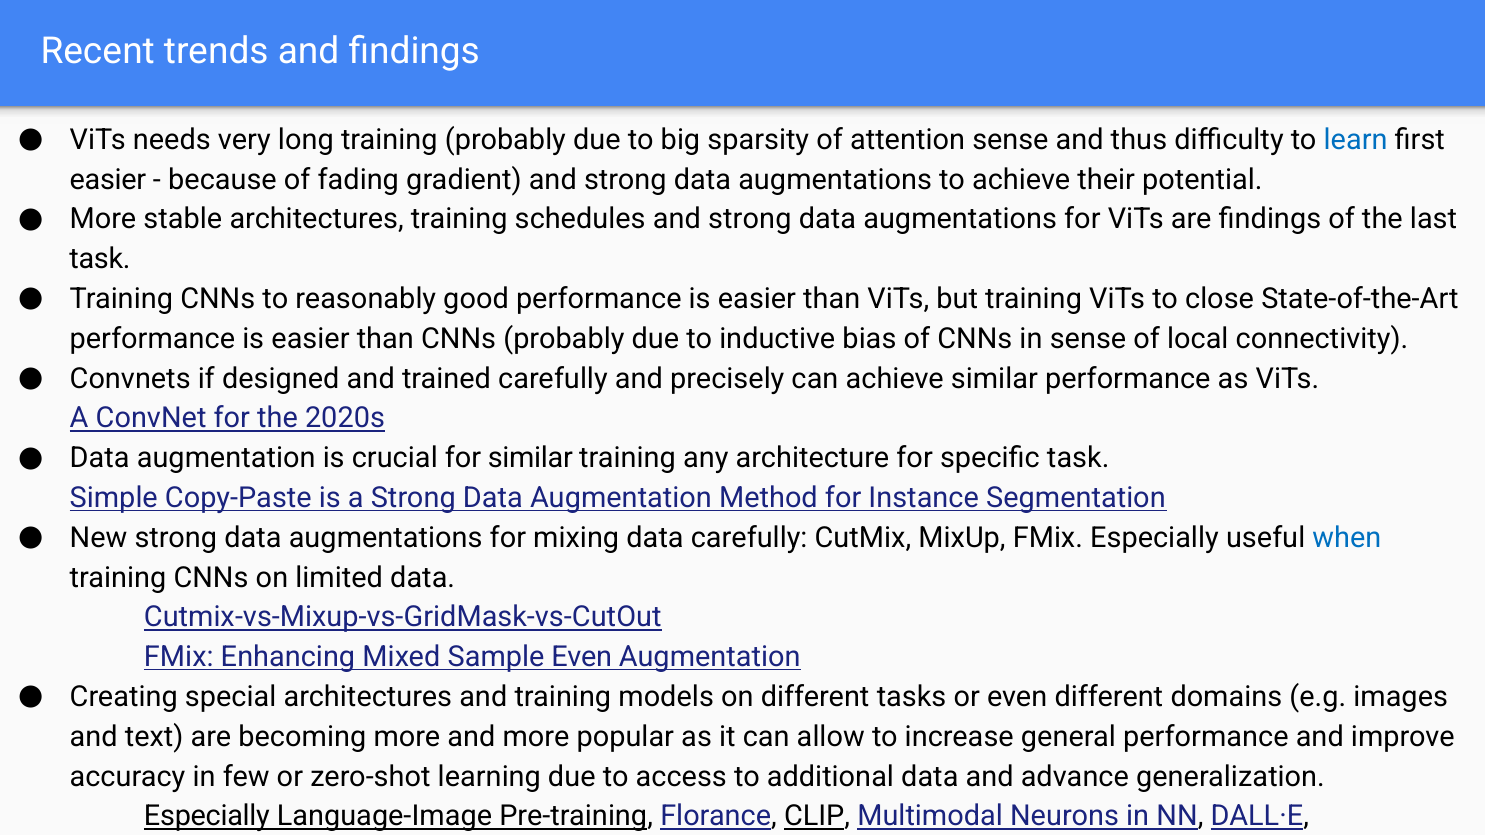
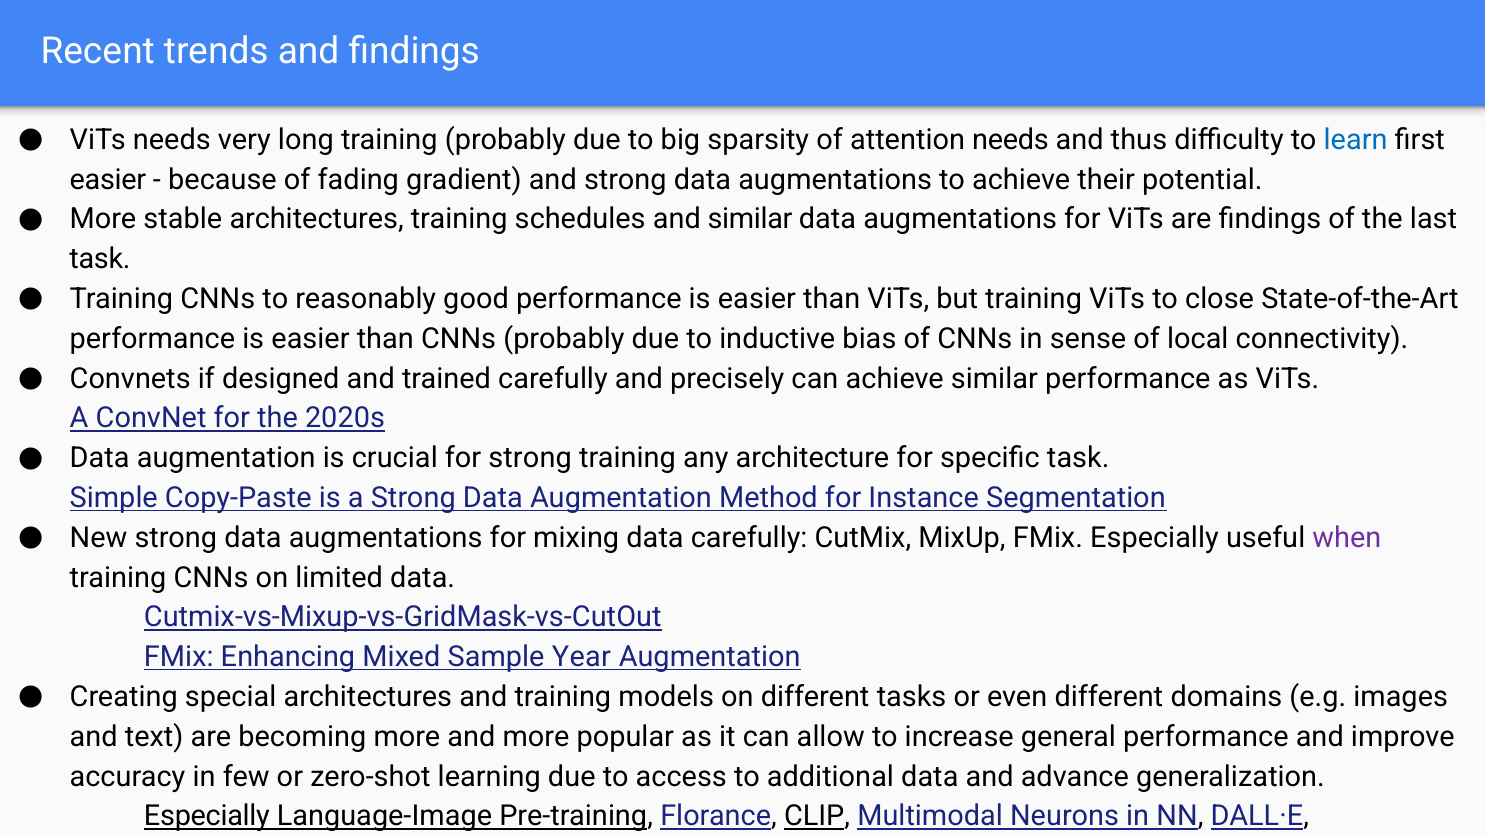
attention sense: sense -> needs (1011, 140)
schedules and strong: strong -> similar (750, 220)
for similar: similar -> strong (530, 458)
when colour: blue -> purple (1347, 538)
Sample Even: Even -> Year (581, 657)
